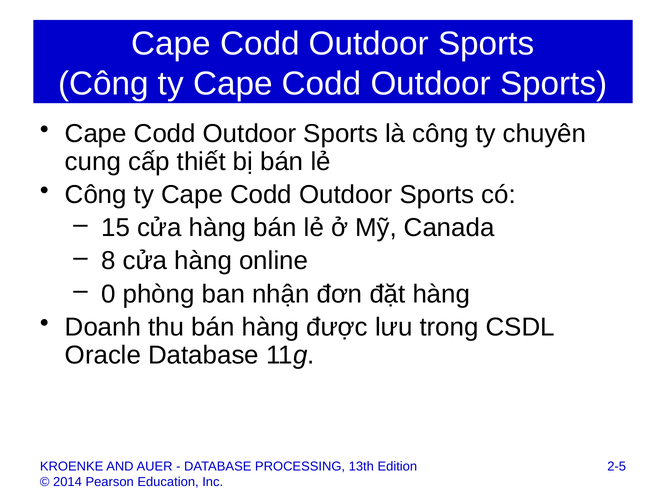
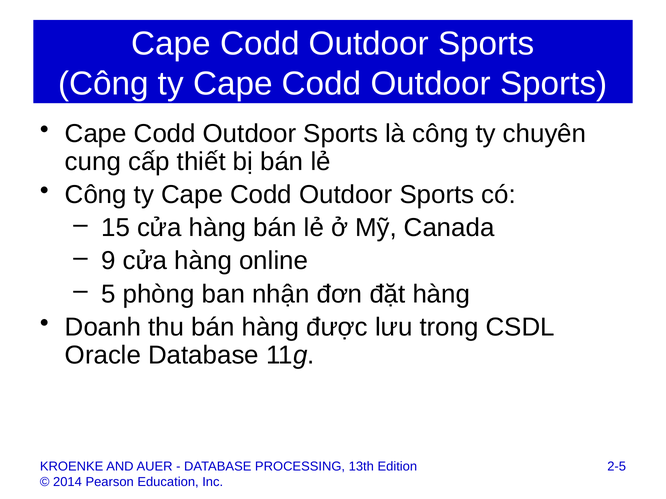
8: 8 -> 9 (108, 261)
0: 0 -> 5 (108, 294)
